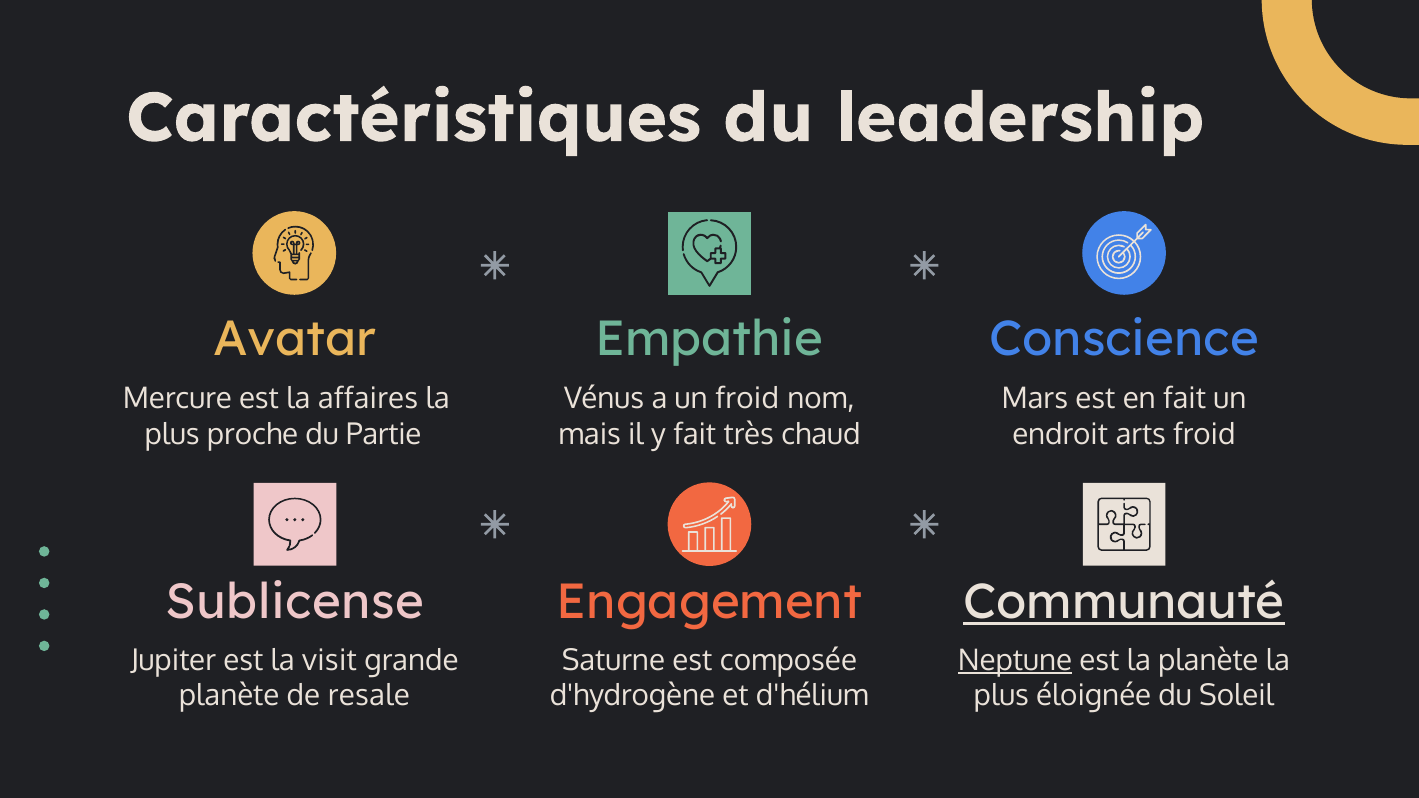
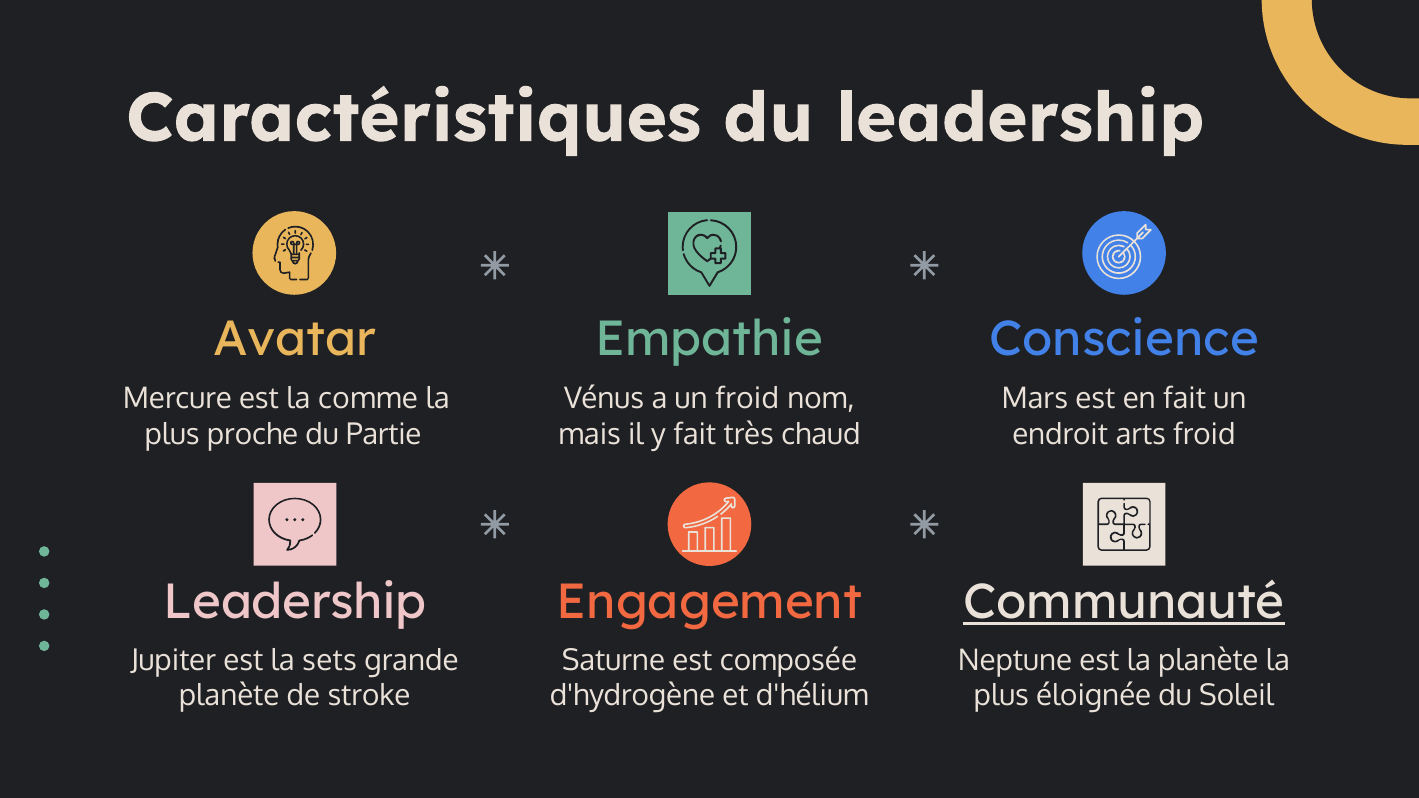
affaires: affaires -> comme (368, 399)
Sublicense: Sublicense -> Leadership (295, 602)
visit: visit -> sets (330, 661)
Neptune underline: present -> none (1015, 661)
resale: resale -> stroke (369, 696)
